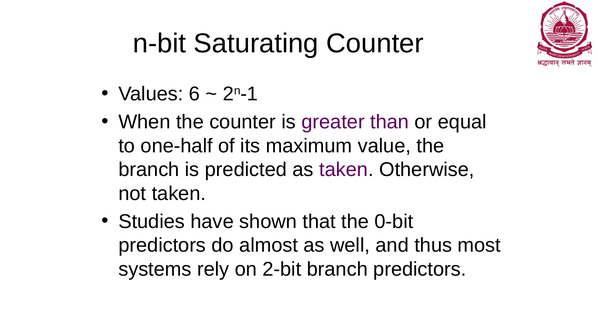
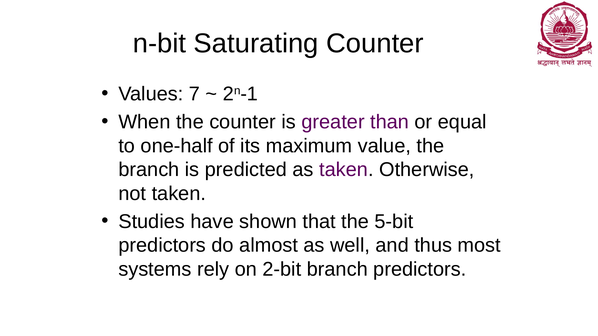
6: 6 -> 7 (195, 94)
0-bit: 0-bit -> 5-bit (394, 222)
